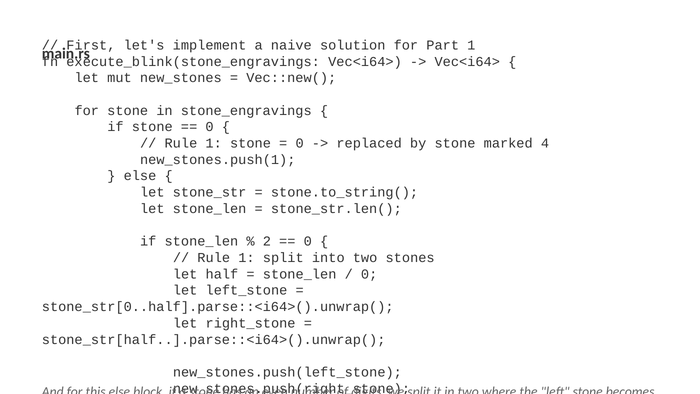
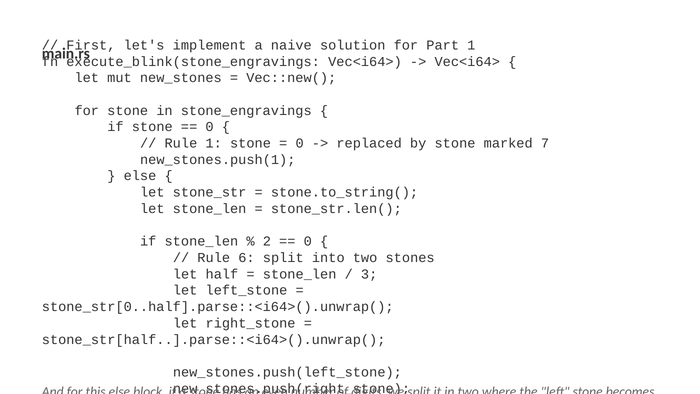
4: 4 -> 7 (545, 143)
1: 1 -> 6 (246, 258)
0: 0 -> 3 (369, 274)
